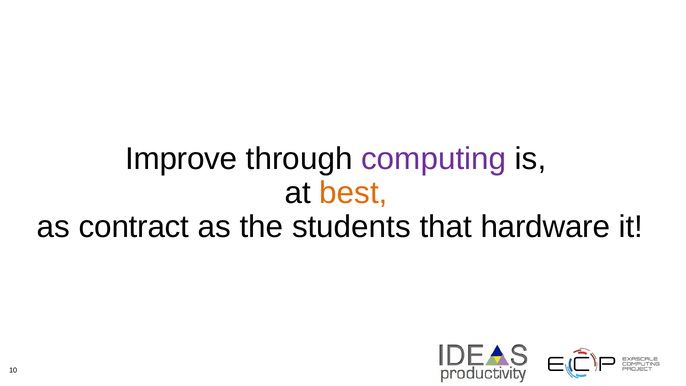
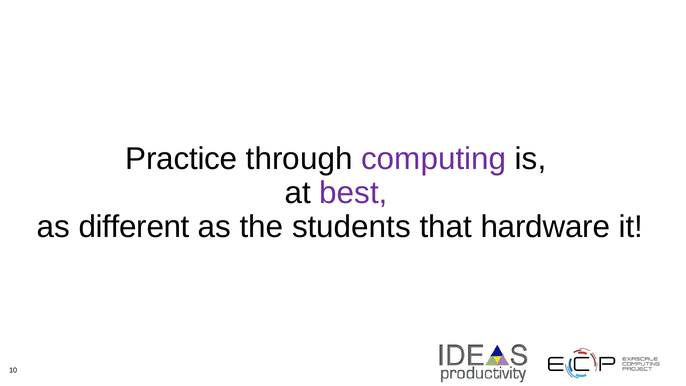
Improve: Improve -> Practice (181, 159)
best colour: orange -> purple (354, 193)
contract: contract -> different (134, 227)
